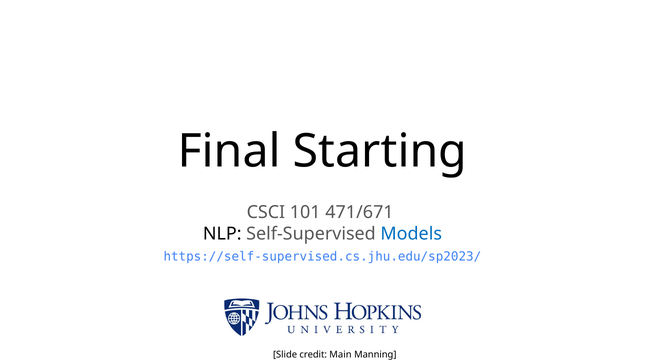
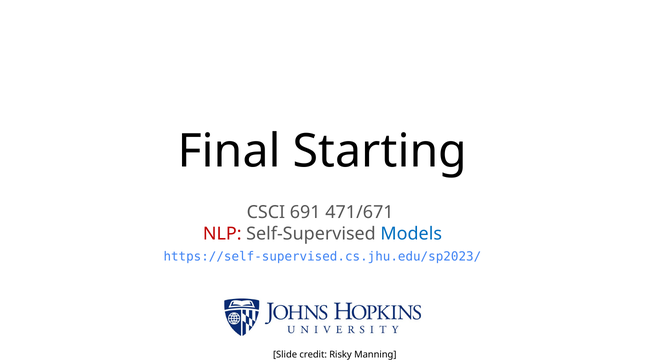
101: 101 -> 691 (305, 212)
NLP colour: black -> red (222, 234)
Main: Main -> Risky (341, 354)
